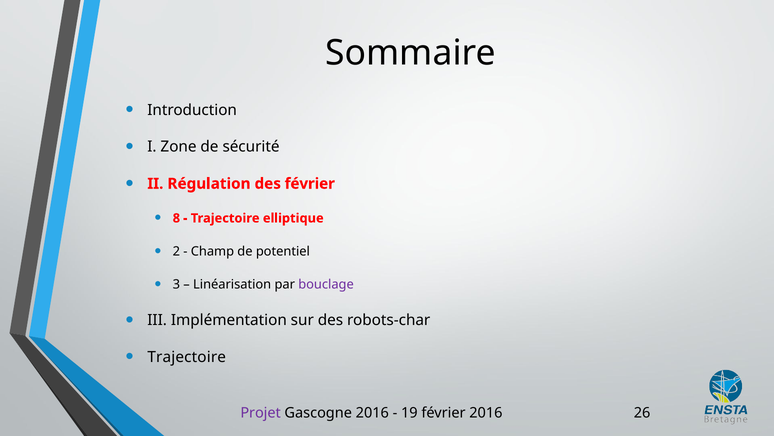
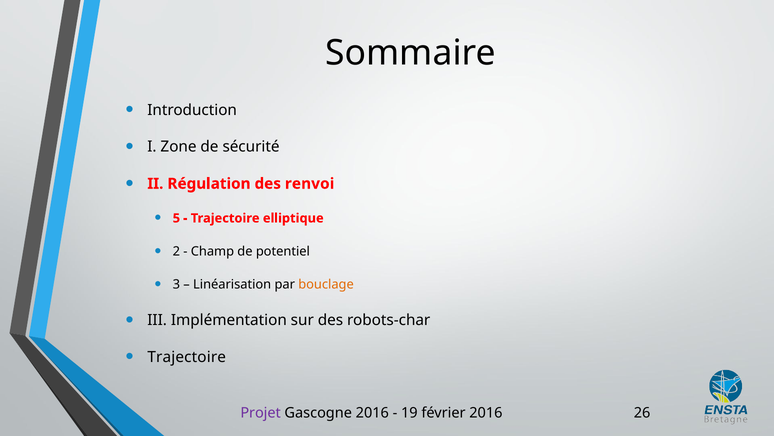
des février: février -> renvoi (310, 183)
8: 8 -> 5 (176, 218)
bouclage colour: purple -> orange (326, 284)
